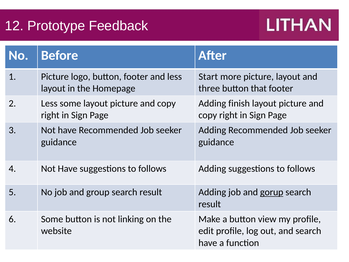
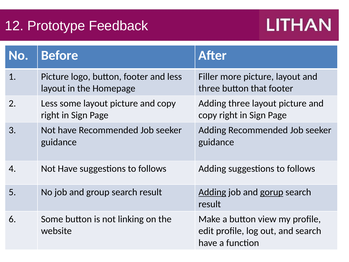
Start: Start -> Filler (208, 77)
Adding finish: finish -> three (239, 103)
Adding underline: none -> present (212, 192)
